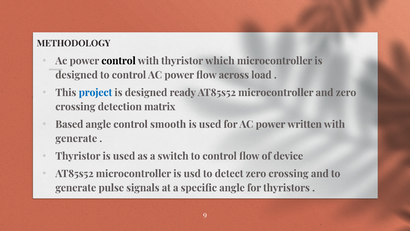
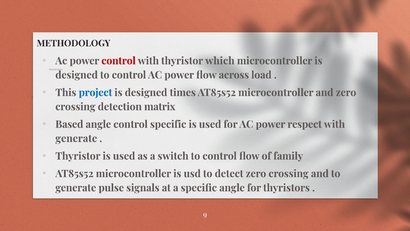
control colour: black -> red (119, 61)
ready: ready -> times (183, 93)
control smooth: smooth -> specific (168, 124)
written: written -> respect (305, 124)
device: device -> family (288, 156)
